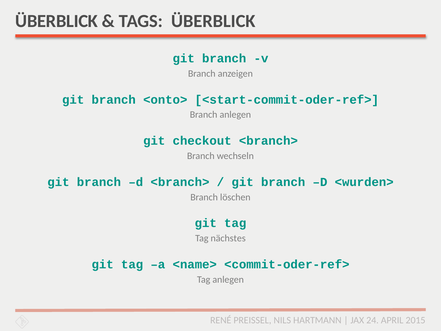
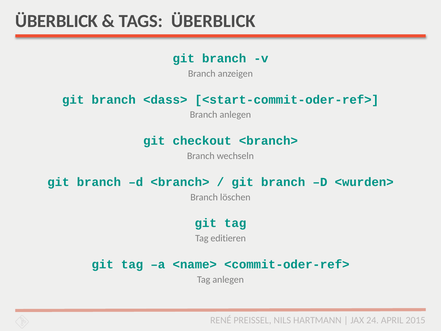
<onto>: <onto> -> <dass> (165, 100)
nächstes: nächstes -> editieren (228, 238)
